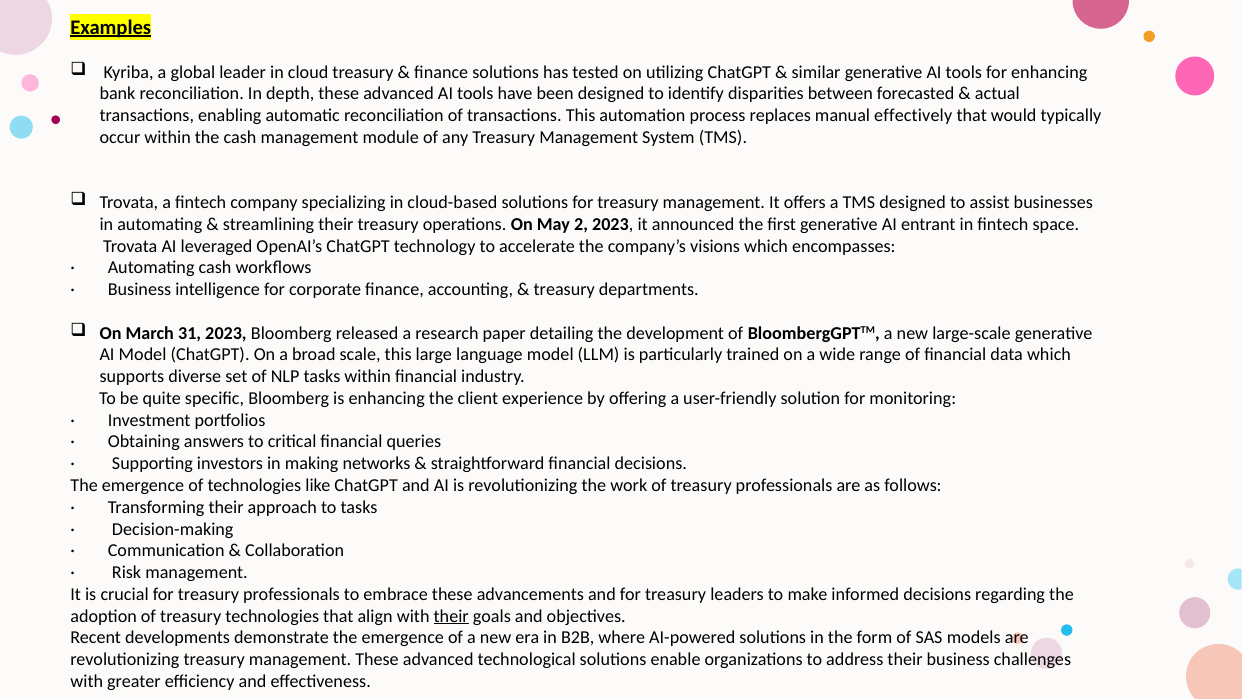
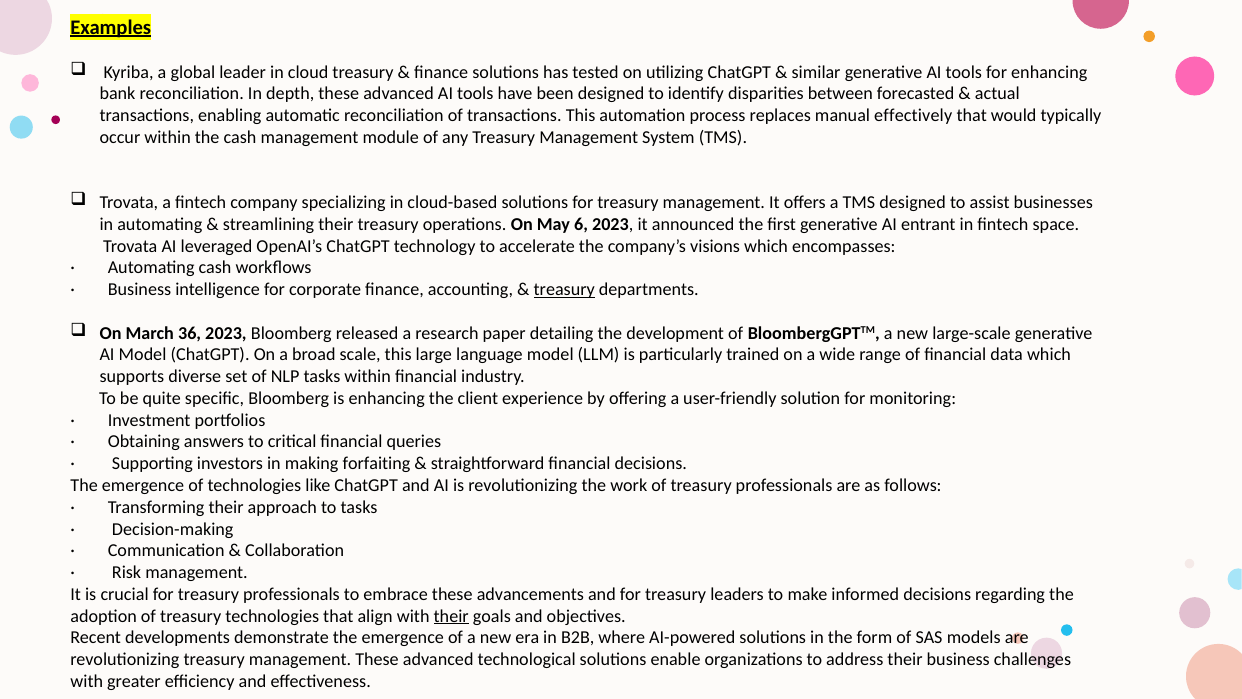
2: 2 -> 6 (581, 224)
treasury underline: none -> present (564, 290)
31: 31 -> 36 (190, 333)
networks: networks -> forfaiting (377, 464)
